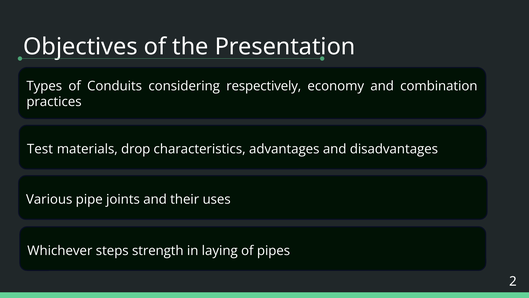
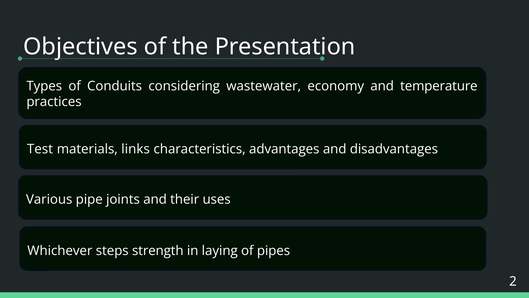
respectively: respectively -> wastewater (264, 86)
combination: combination -> temperature (439, 86)
drop: drop -> links (136, 149)
